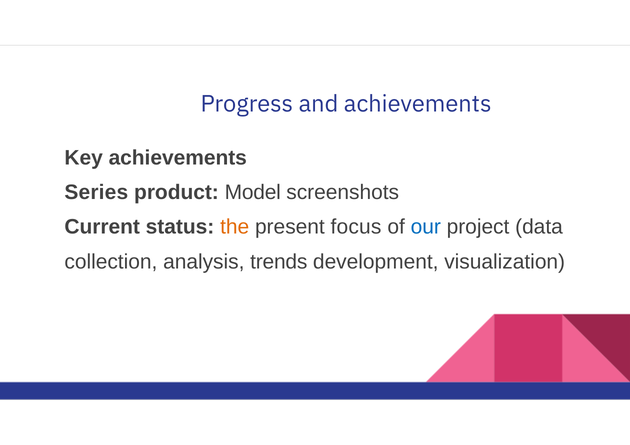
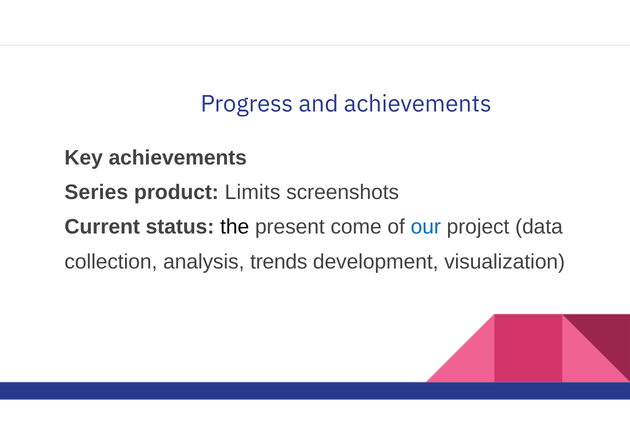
Model: Model -> Limits (253, 192)
the colour: orange -> black (235, 227)
focus: focus -> come (356, 227)
